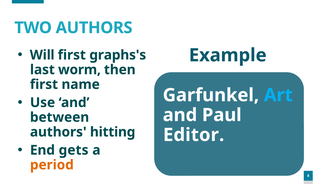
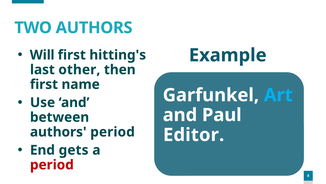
graphs's: graphs's -> hitting's (118, 55)
worm: worm -> other (79, 69)
authors hitting: hitting -> period (113, 132)
period colour: orange -> red (52, 164)
